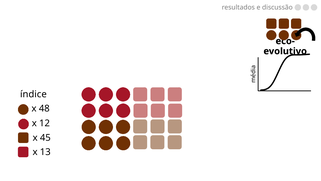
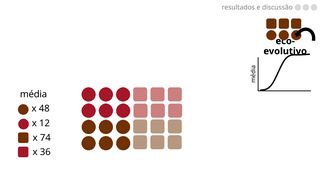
índice: índice -> média (34, 94)
45: 45 -> 74 (45, 137)
13: 13 -> 36 (45, 152)
